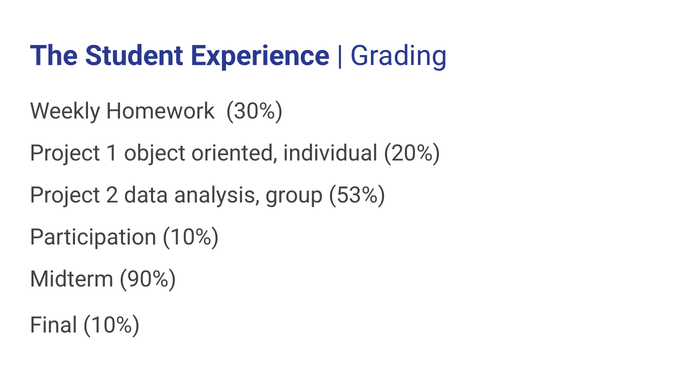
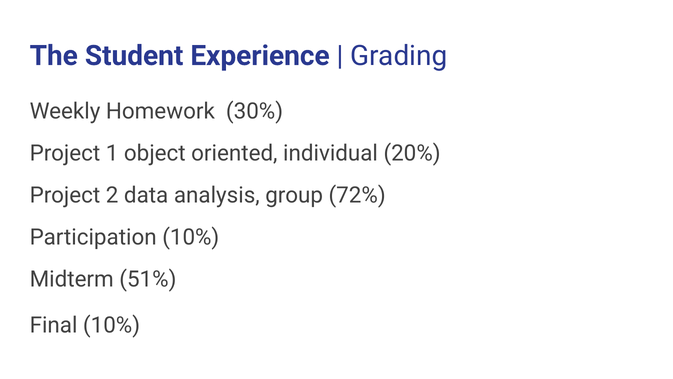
53%: 53% -> 72% (357, 195)
90%: 90% -> 51% (148, 279)
